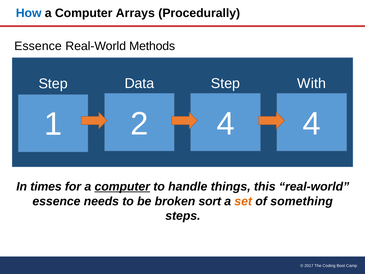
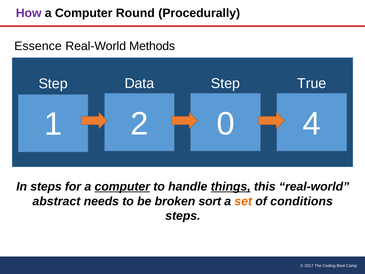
How colour: blue -> purple (29, 13)
Arrays: Arrays -> Round (135, 13)
With: With -> True (312, 83)
2 4: 4 -> 0 (226, 124)
In times: times -> steps (46, 187)
things underline: none -> present (231, 187)
essence: essence -> abstract (56, 201)
something: something -> conditions (302, 201)
